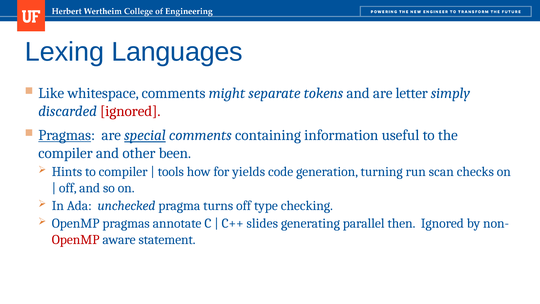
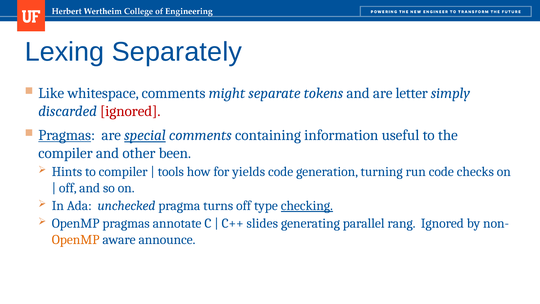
Languages: Languages -> Separately (177, 52)
run scan: scan -> code (441, 172)
checking underline: none -> present (307, 206)
then: then -> rang (401, 223)
OpenMP colour: red -> orange (76, 240)
statement: statement -> announce (167, 240)
